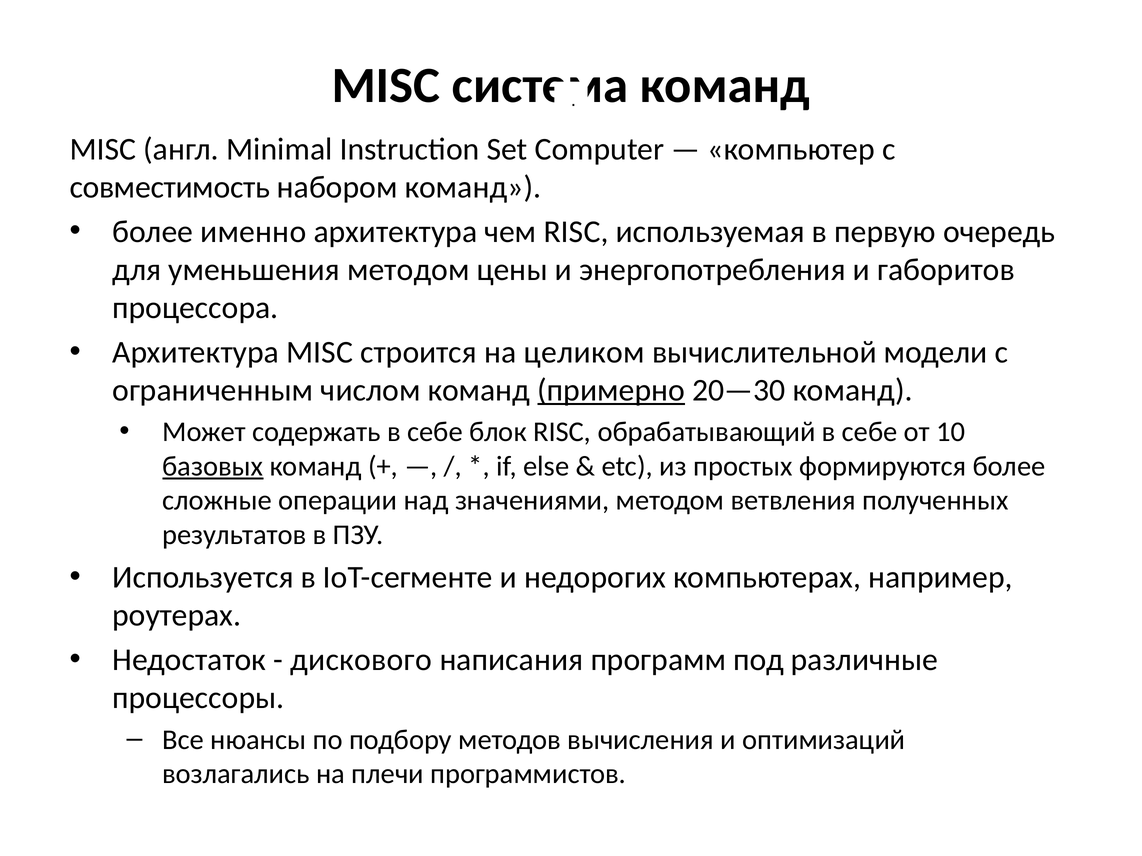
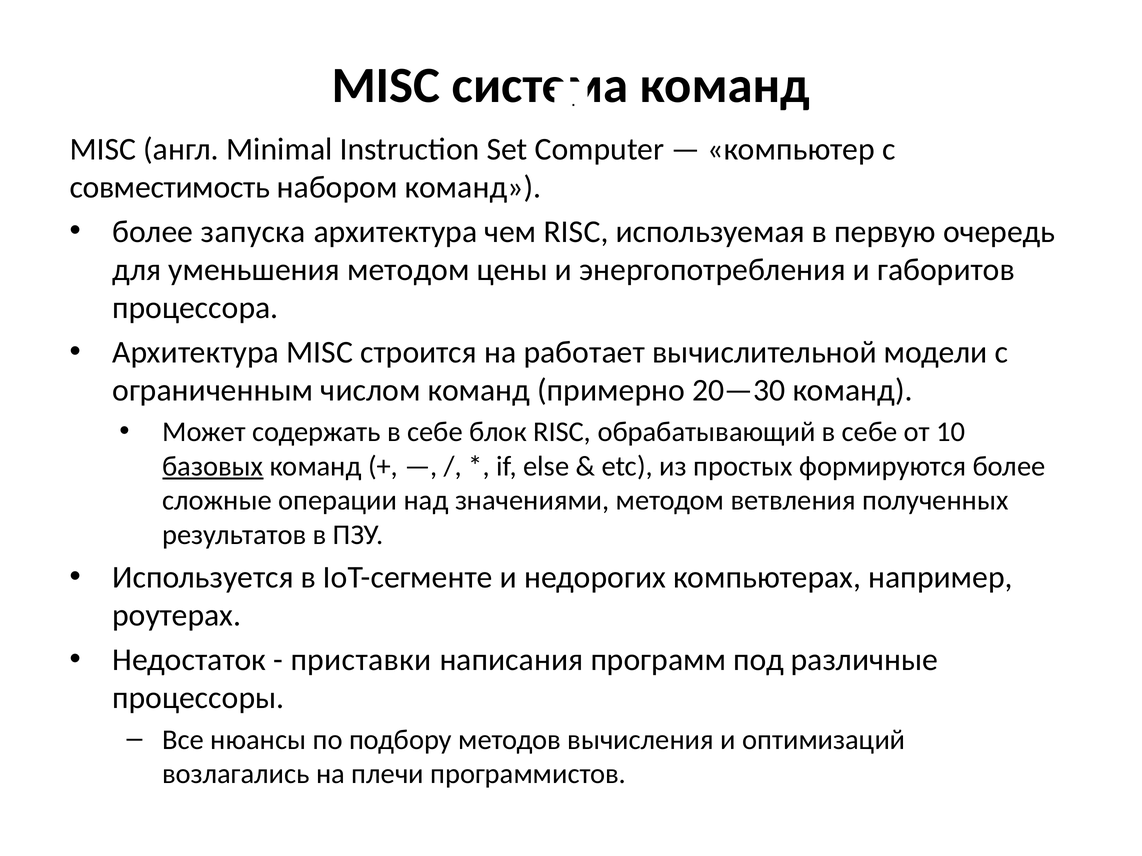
именно: именно -> запуска (253, 232)
целиком: целиком -> работает (584, 353)
примерно underline: present -> none (611, 391)
дискового: дискового -> приставки (361, 660)
